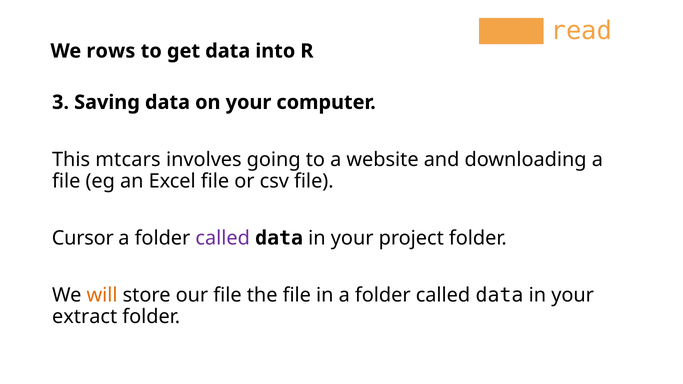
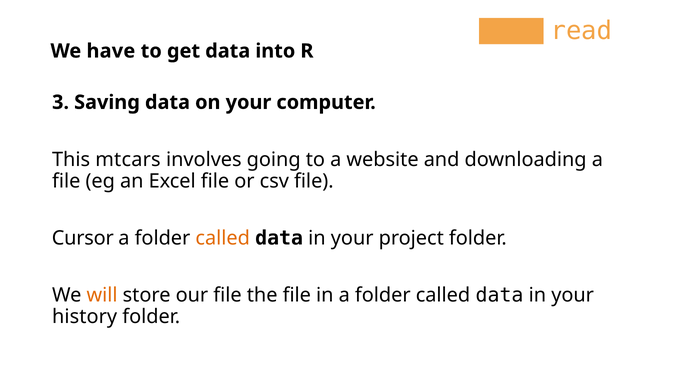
rows: rows -> have (111, 51)
called colour: purple -> orange (223, 238)
extract: extract -> history (85, 317)
